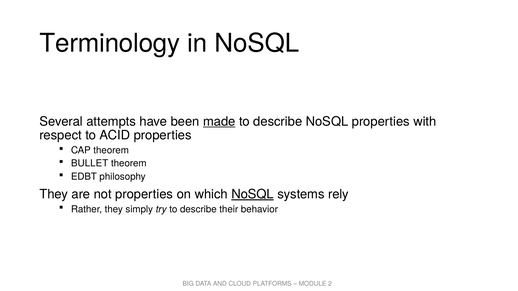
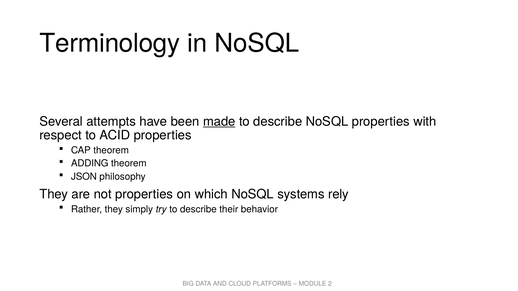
BULLET: BULLET -> ADDING (90, 164)
EDBT: EDBT -> JSON (84, 177)
NoSQL underline: present -> none (253, 194)
